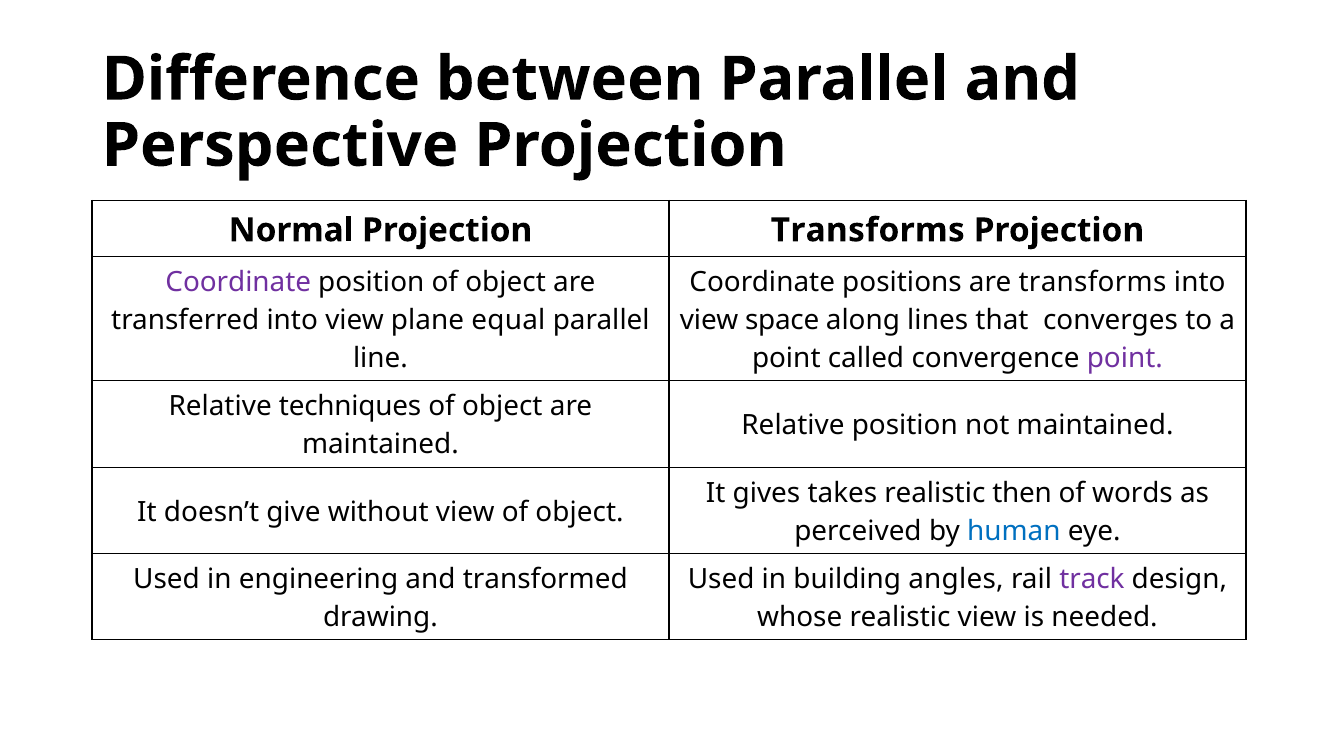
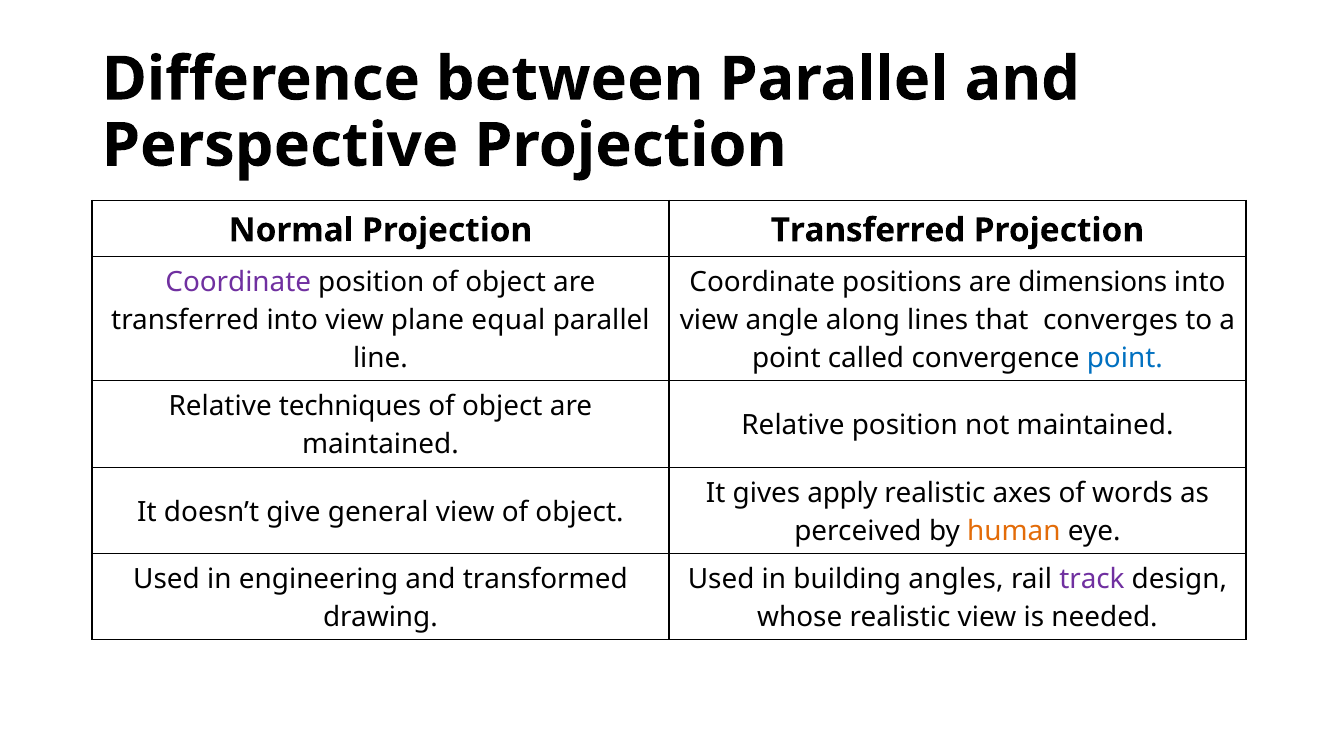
Projection Transforms: Transforms -> Transferred (868, 230)
are transforms: transforms -> dimensions (1093, 282)
space: space -> angle (782, 320)
point colour: purple -> blue (1125, 358)
takes: takes -> apply (843, 493)
then: then -> axes (1022, 493)
without: without -> general (378, 512)
human colour: blue -> orange (1014, 531)
